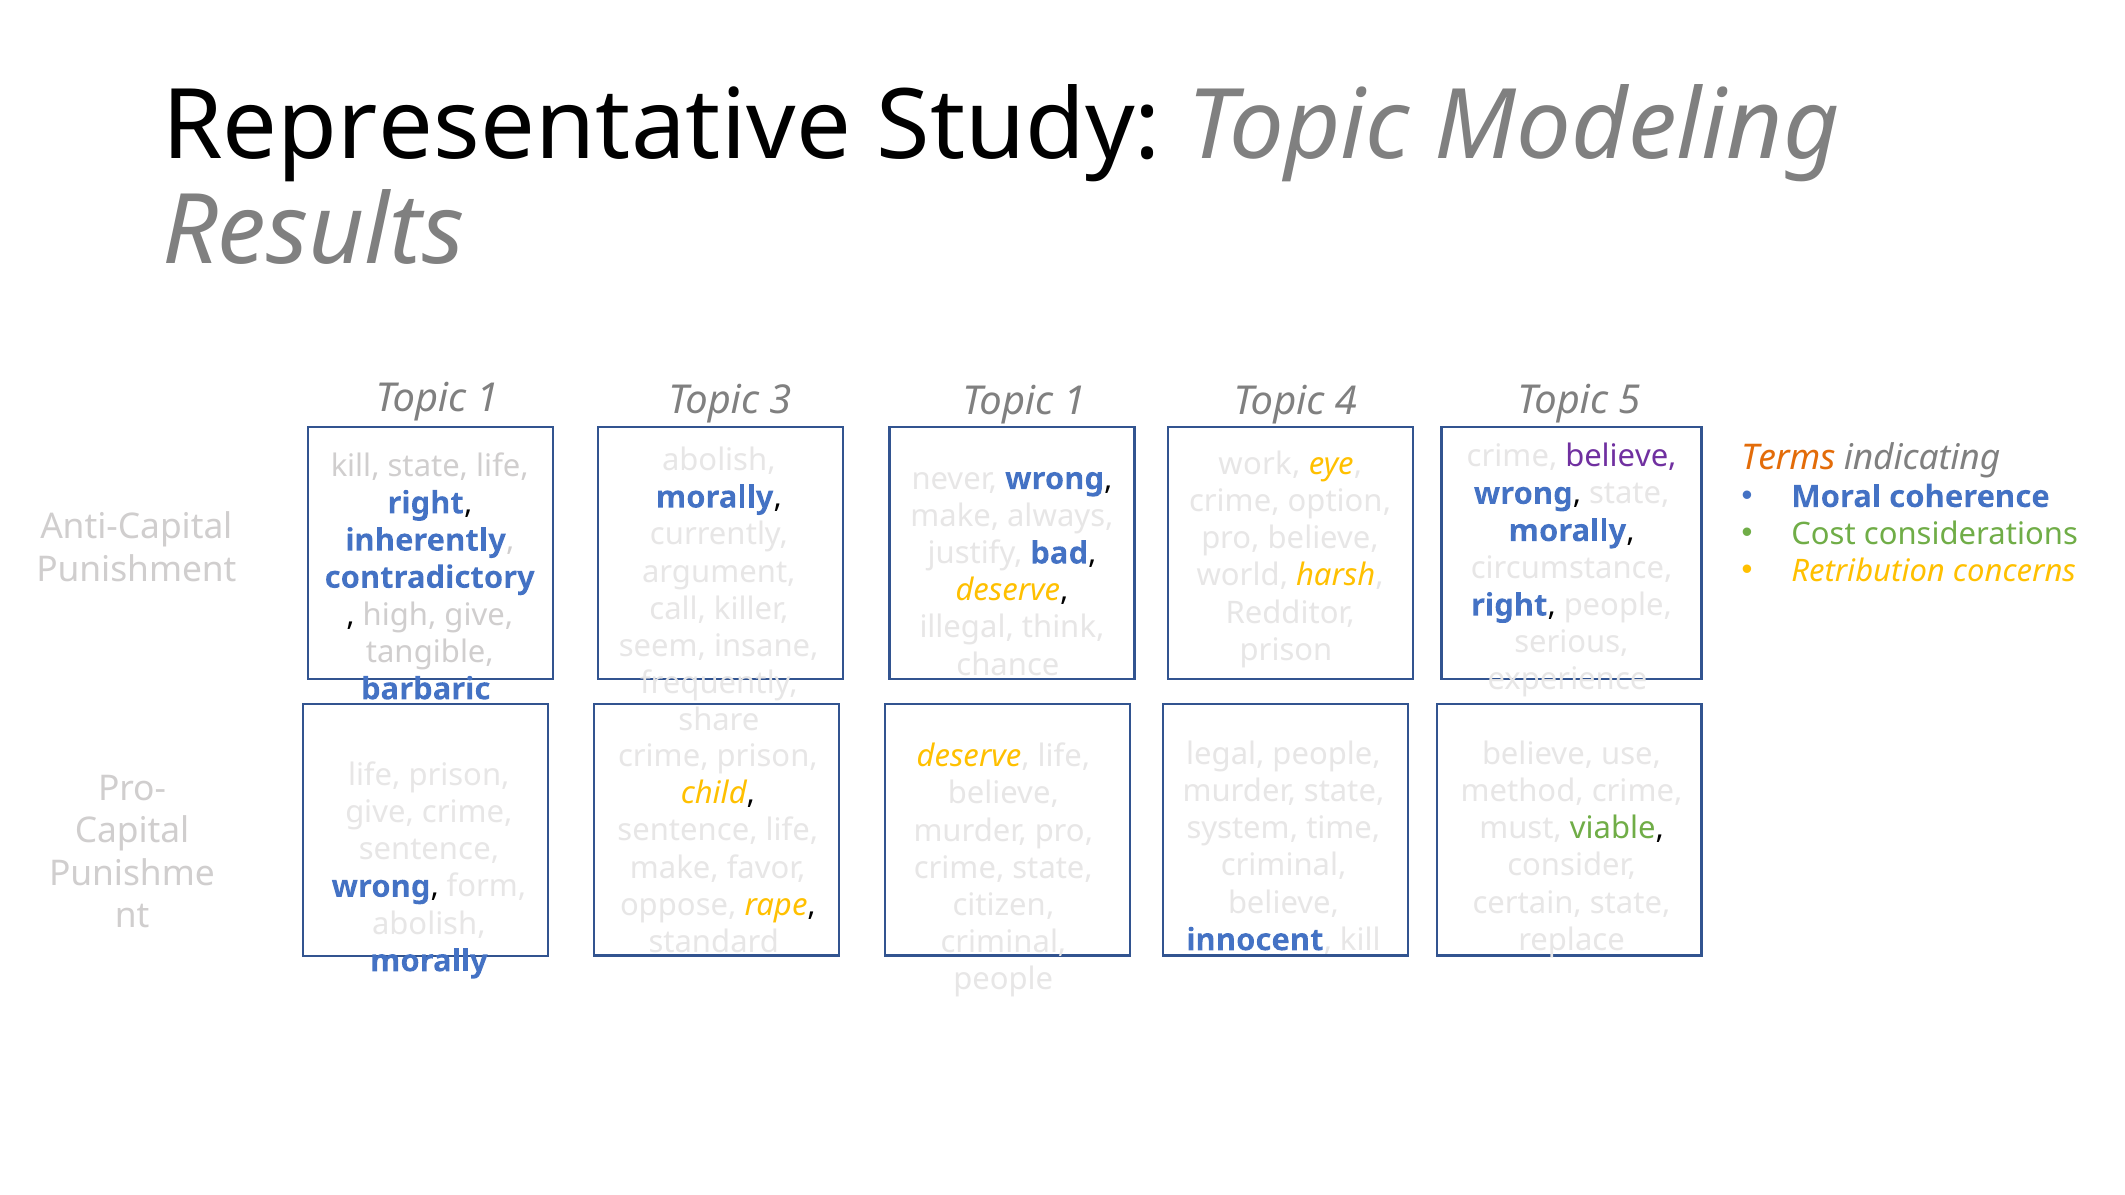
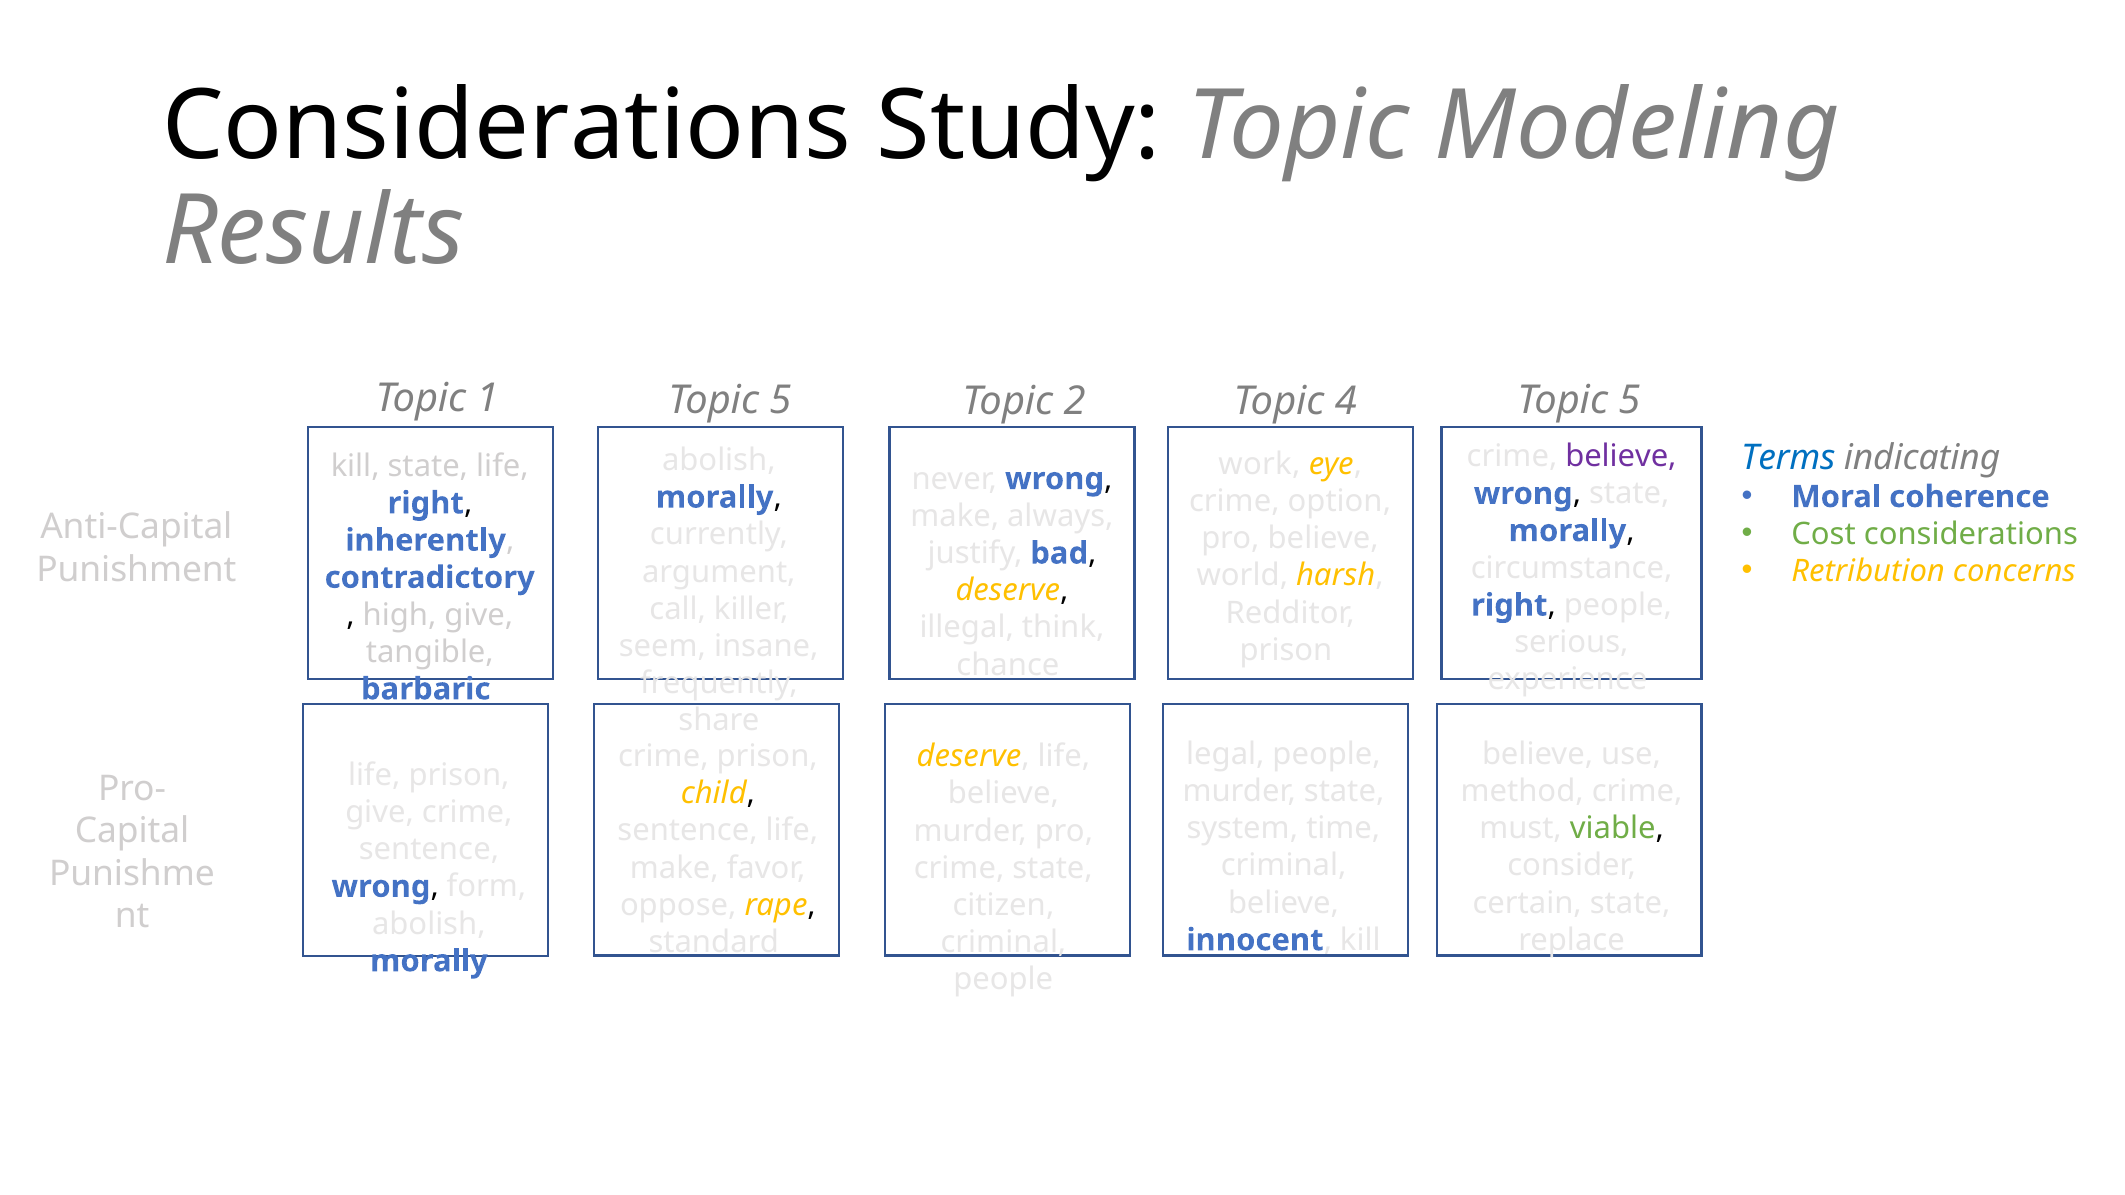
Representative: Representative -> Considerations (507, 126)
1 Topic 3: 3 -> 5 (780, 400)
1: 1 -> 2 (1075, 401)
Terms colour: orange -> blue (1788, 457)
